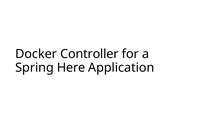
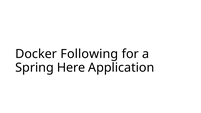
Controller: Controller -> Following (89, 54)
